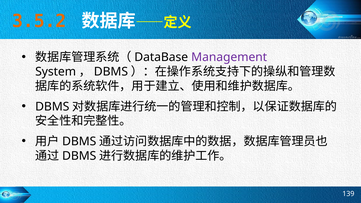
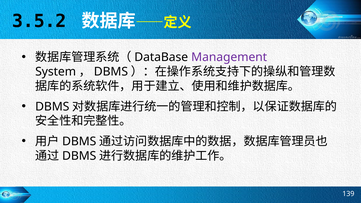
3.5.2 colour: orange -> black (39, 21)
